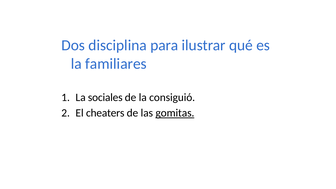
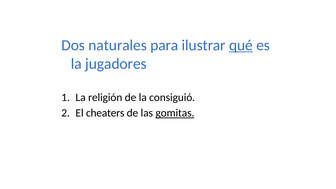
disciplina: disciplina -> naturales (118, 45)
qué underline: none -> present (241, 45)
familiares: familiares -> jugadores (116, 64)
sociales: sociales -> religión (105, 97)
